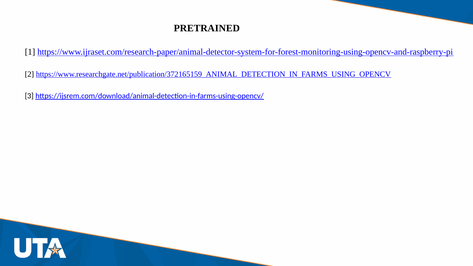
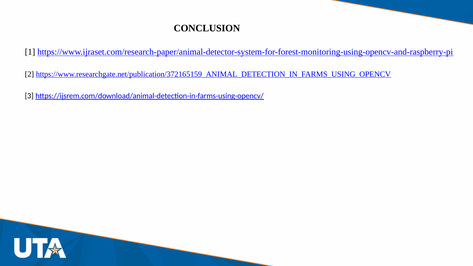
PRETRAINED: PRETRAINED -> CONCLUSION (207, 28)
